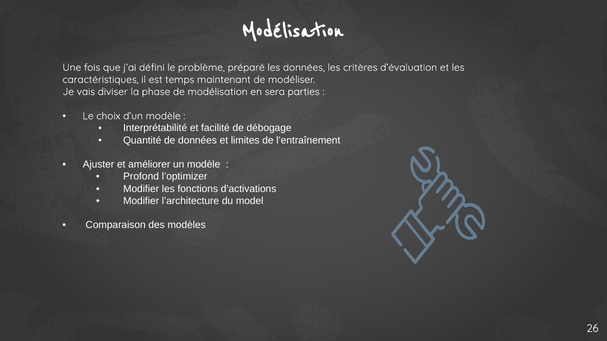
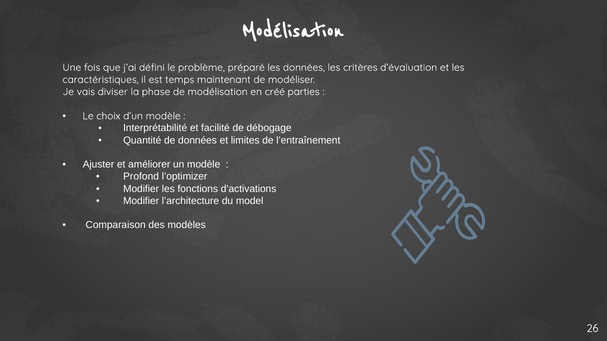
sera: sera -> créé (275, 92)
